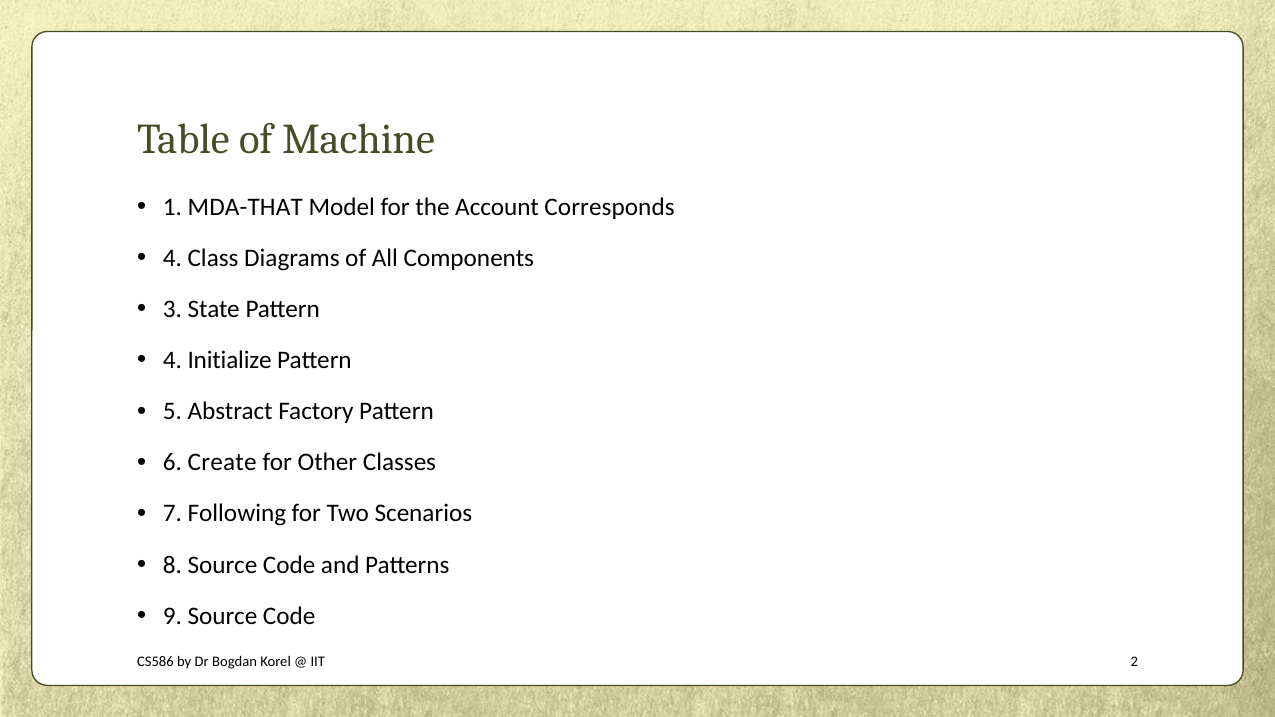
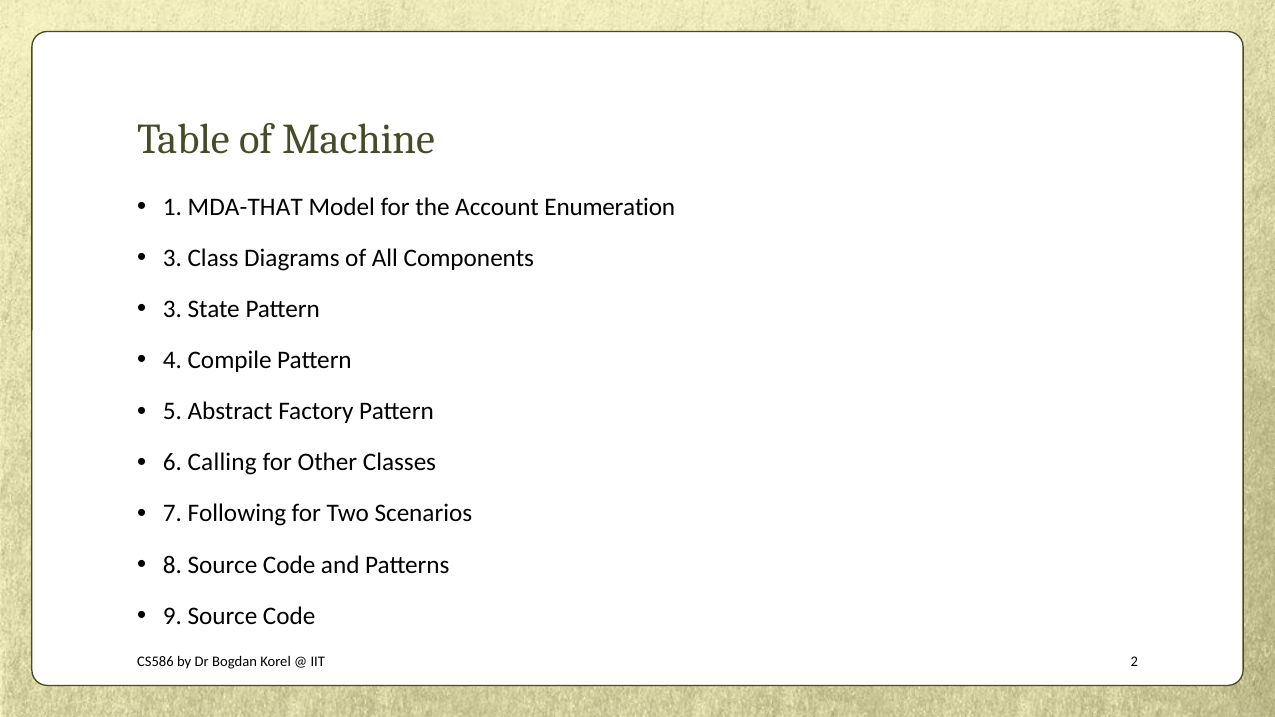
Corresponds: Corresponds -> Enumeration (610, 207)
4: 4 -> 3 (172, 258)
Initialize: Initialize -> Compile (230, 360)
Create: Create -> Calling (222, 463)
